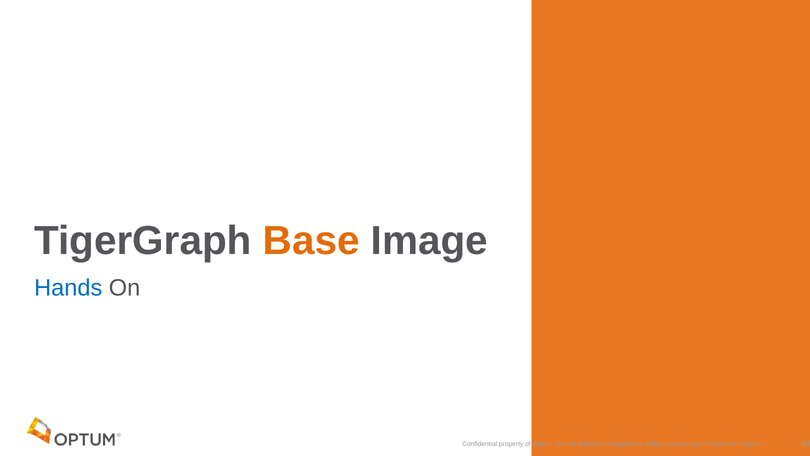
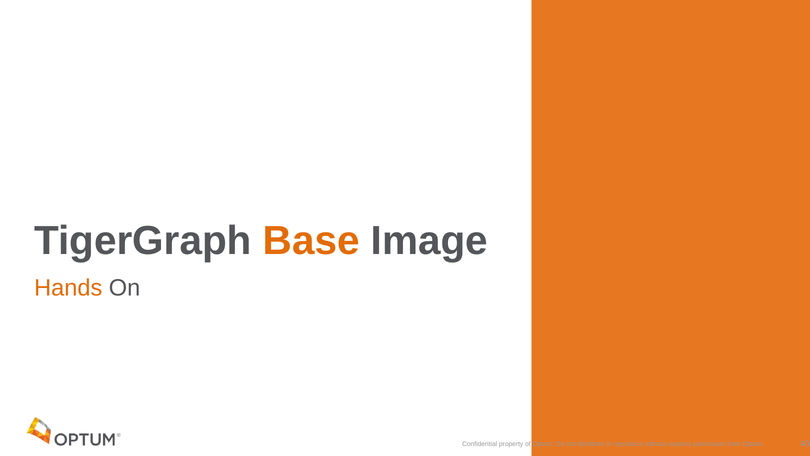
Hands colour: blue -> orange (68, 288)
